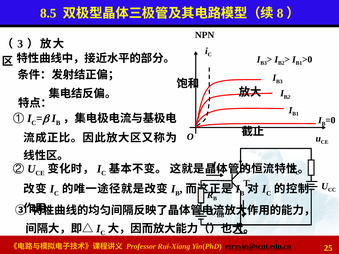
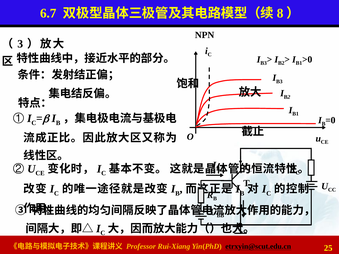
8.5: 8.5 -> 6.7 (48, 13)
